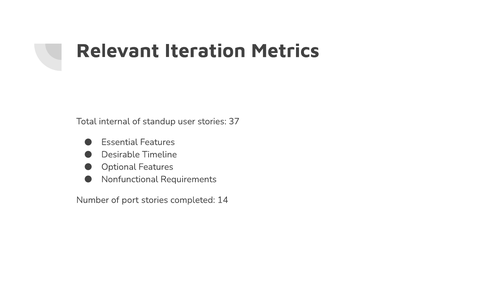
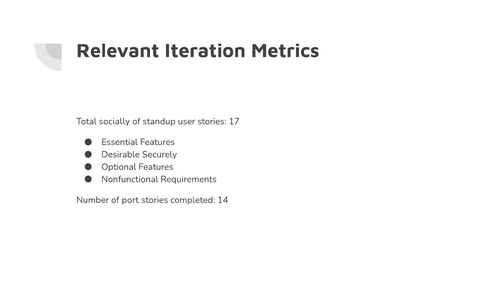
internal: internal -> socially (114, 121)
37: 37 -> 17 (234, 121)
Timeline: Timeline -> Securely (159, 155)
